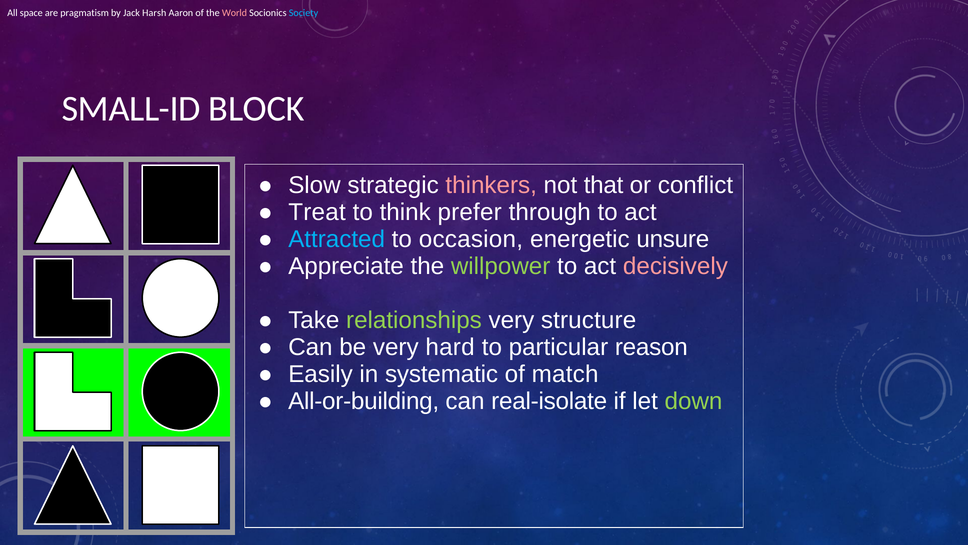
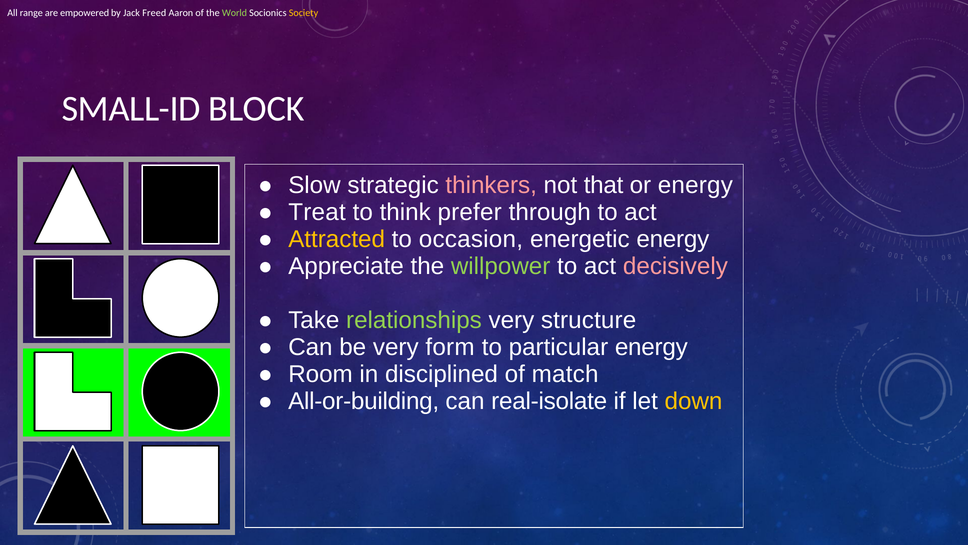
space: space -> range (31, 13)
pragmatism: pragmatism -> empowered (85, 13)
Harsh: Harsh -> Freed (154, 13)
World colour: pink -> light green (234, 13)
Society colour: light blue -> yellow (304, 13)
or conflict: conflict -> energy (695, 185)
Attracted colour: light blue -> yellow (337, 239)
energetic unsure: unsure -> energy (673, 239)
hard: hard -> form (450, 347)
particular reason: reason -> energy (651, 347)
Easily: Easily -> Room (321, 374)
systematic: systematic -> disciplined (441, 374)
down colour: light green -> yellow (694, 401)
